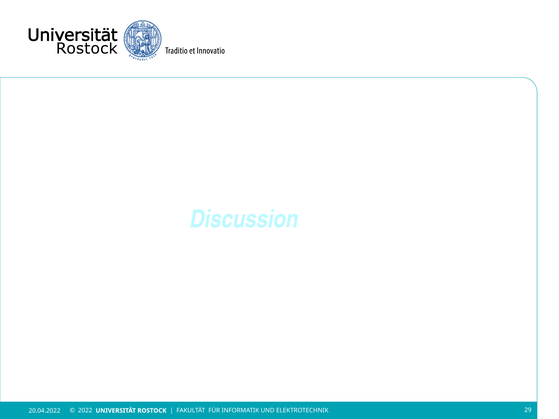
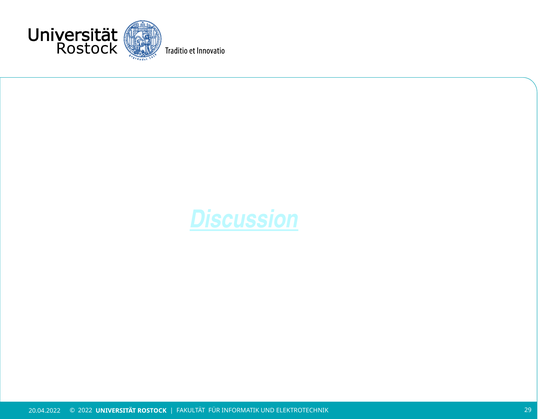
Discussion underline: none -> present (244, 220)
